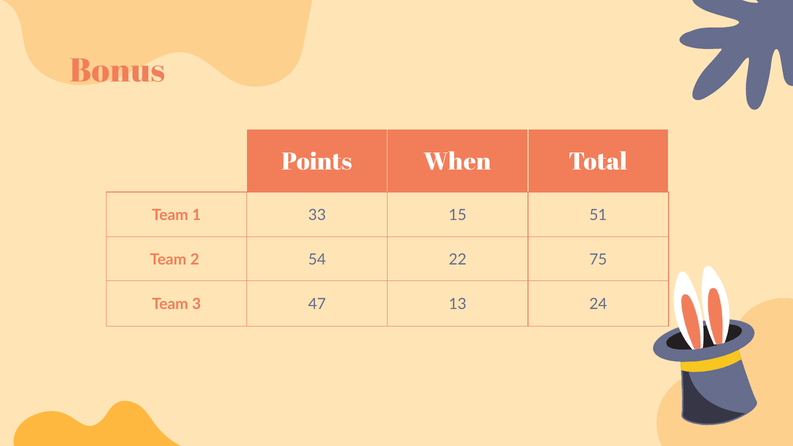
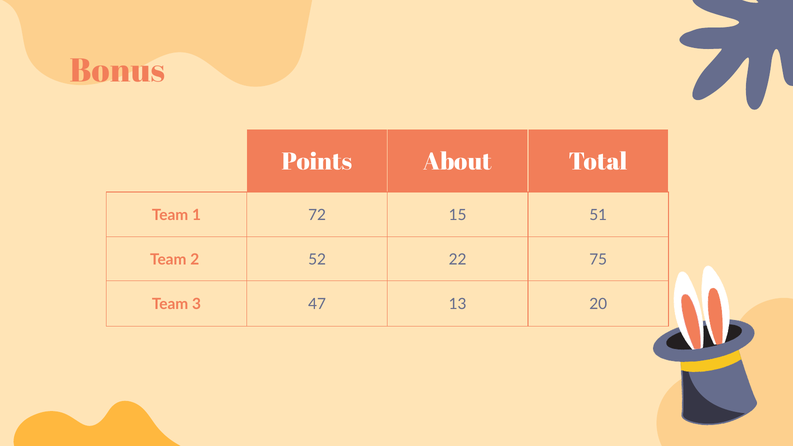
When: When -> About (458, 162)
33: 33 -> 72 (317, 215)
54: 54 -> 52 (317, 260)
24: 24 -> 20 (598, 304)
